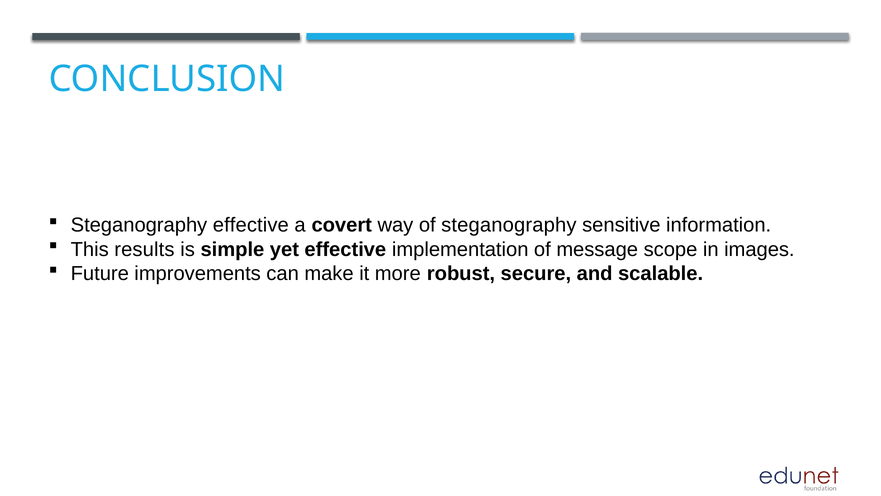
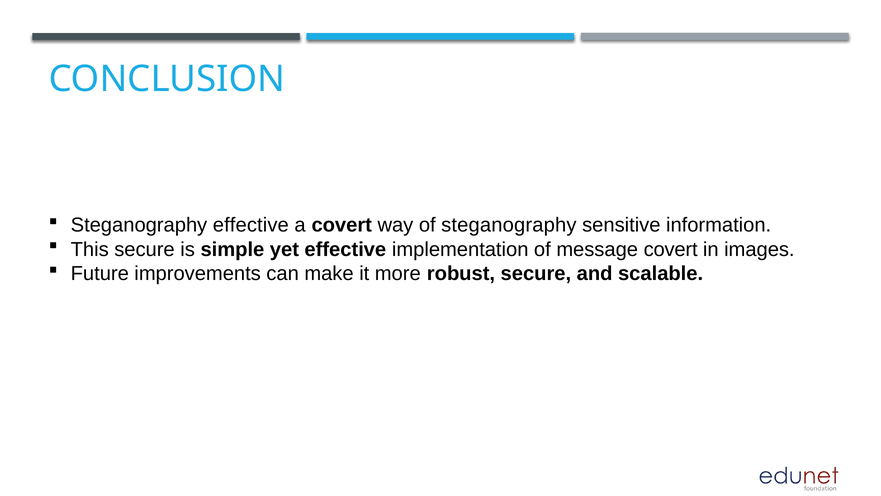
This results: results -> secure (144, 249)
message scope: scope -> covert (671, 249)
